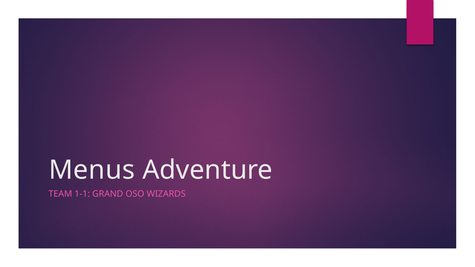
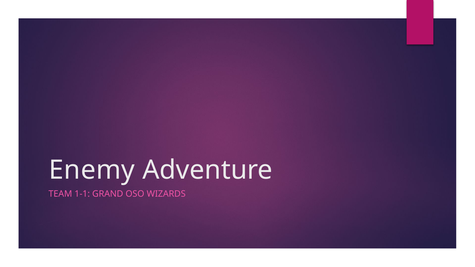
Menus: Menus -> Enemy (92, 170)
